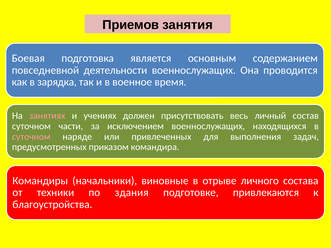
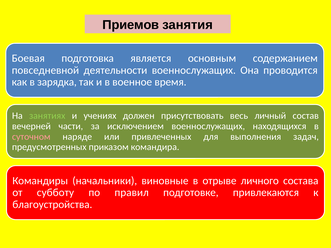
занятиях colour: pink -> light green (47, 116)
суточном: суточном -> вечерней (31, 126)
техники: техники -> субботу (55, 193)
здания: здания -> правил (132, 193)
